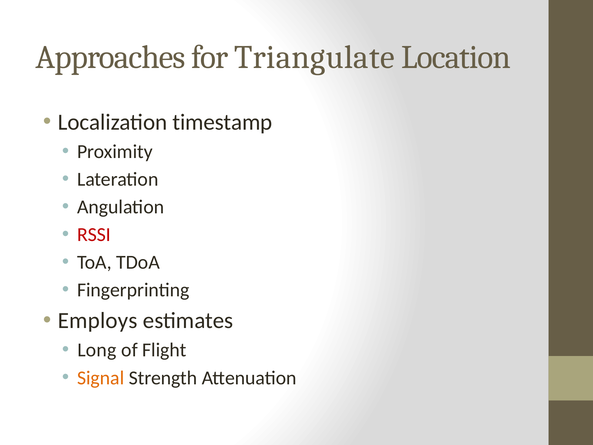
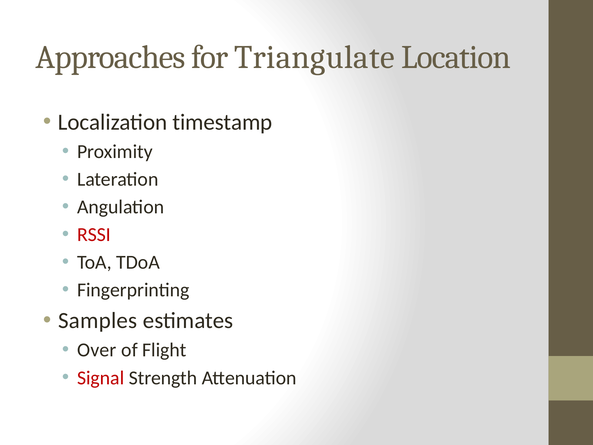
Employs: Employs -> Samples (98, 320)
Long: Long -> Over (97, 350)
Signal colour: orange -> red (101, 378)
